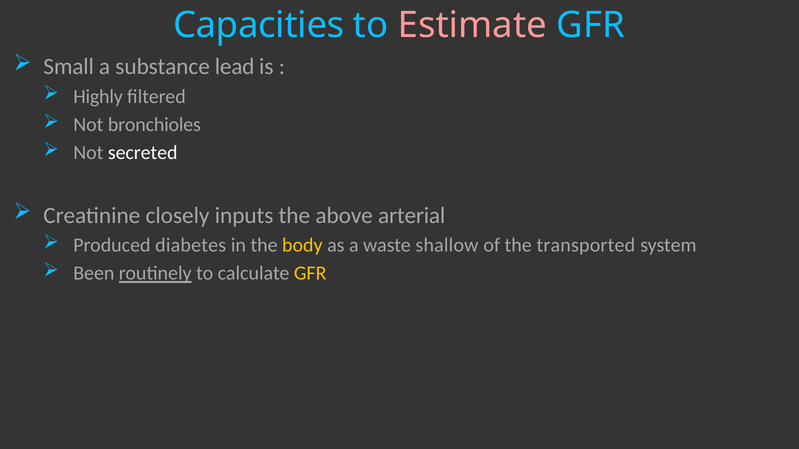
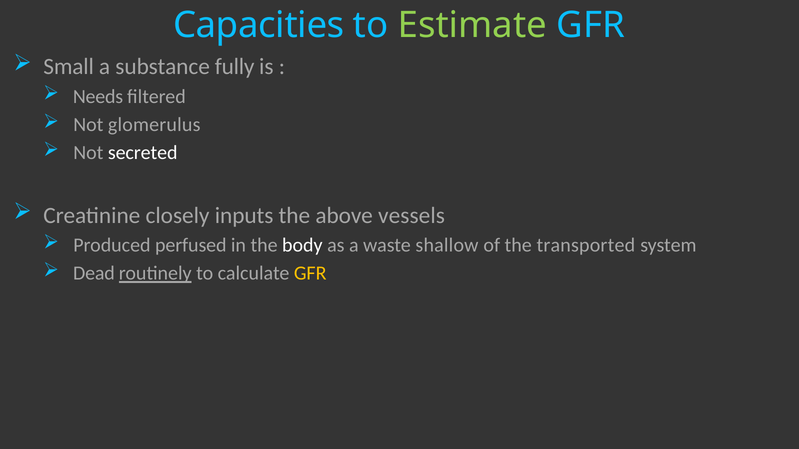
Estimate colour: pink -> light green (472, 25)
lead: lead -> fully (235, 67)
Highly: Highly -> Needs (98, 97)
bronchioles: bronchioles -> glomerulus (154, 125)
arterial: arterial -> vessels (411, 216)
diabetes: diabetes -> perfused (191, 245)
body colour: yellow -> white (302, 245)
Been: Been -> Dead (94, 274)
